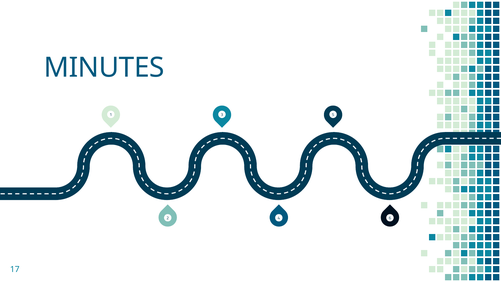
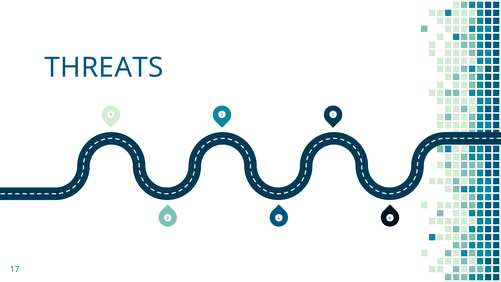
MINUTES: MINUTES -> THREATS (104, 68)
